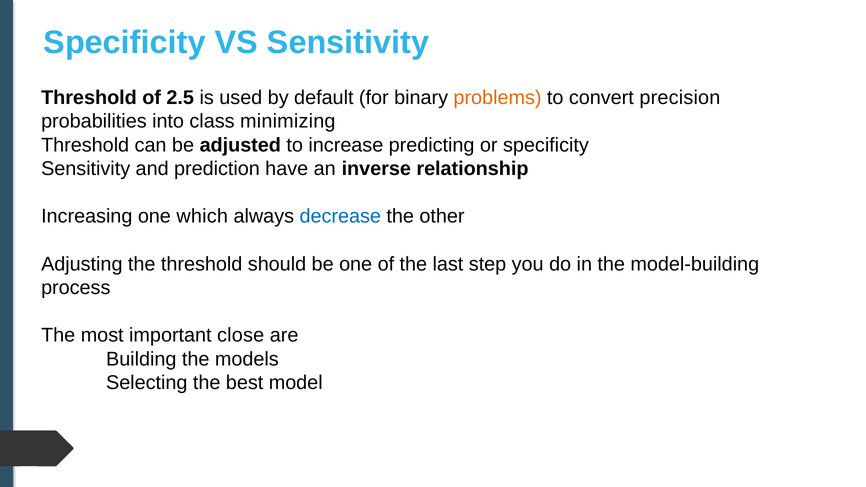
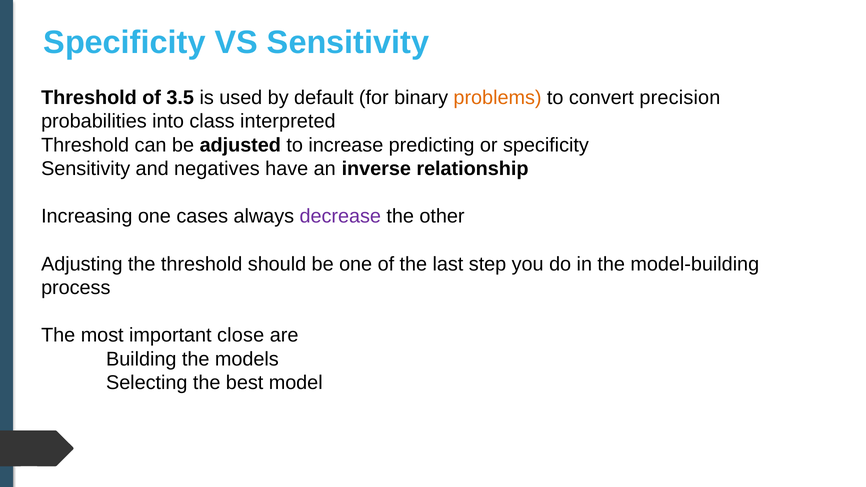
2.5: 2.5 -> 3.5 (180, 98)
minimizing: minimizing -> interpreted (288, 121)
prediction: prediction -> negatives (217, 169)
which: which -> cases (202, 217)
decrease colour: blue -> purple (340, 217)
